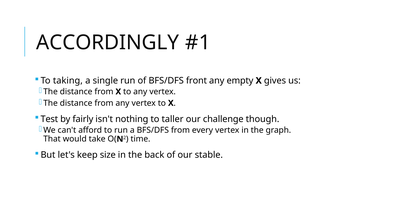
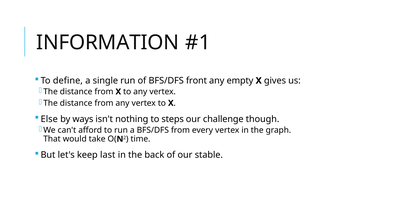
ACCORDINGLY: ACCORDINGLY -> INFORMATION (108, 42)
taking: taking -> define (68, 81)
Test: Test -> Else (49, 119)
fairly: fairly -> ways (83, 119)
taller: taller -> steps (173, 119)
size: size -> last (108, 155)
